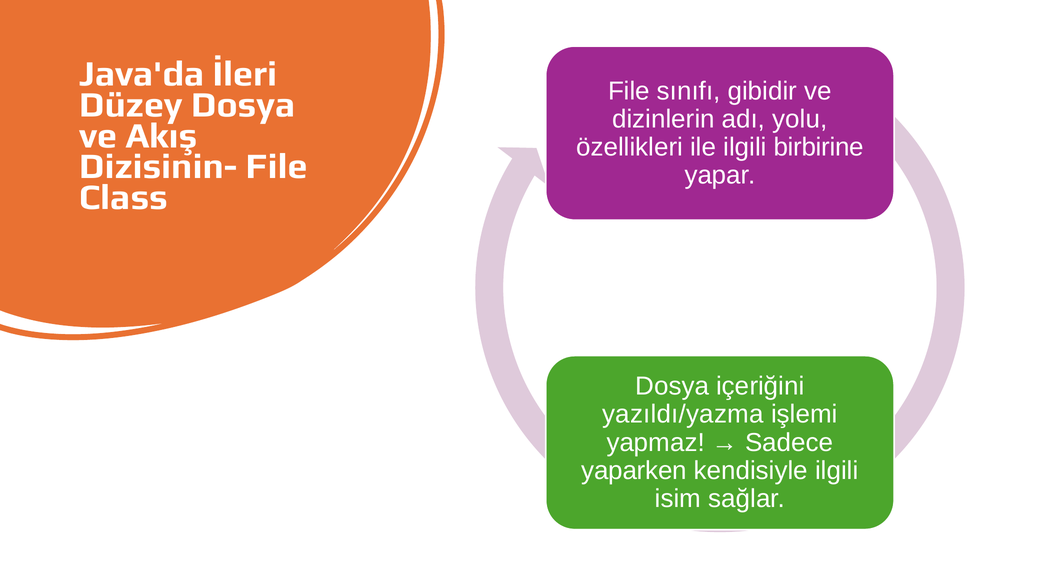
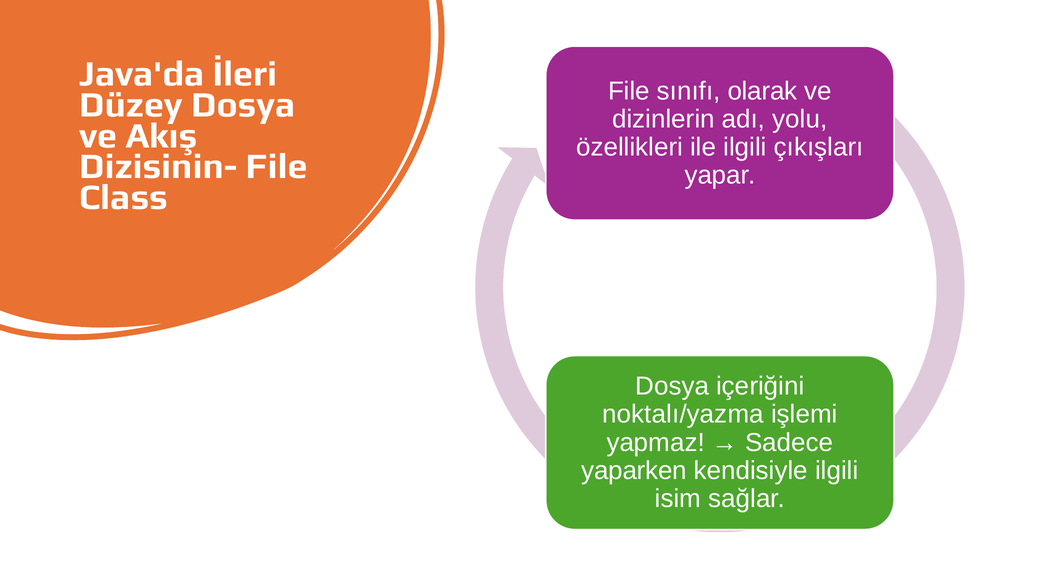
gibidir: gibidir -> olarak (762, 91)
birbirine: birbirine -> çıkışları (819, 147)
yazıldı/yazma: yazıldı/yazma -> noktalı/yazma (683, 415)
